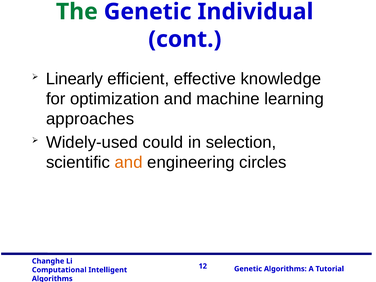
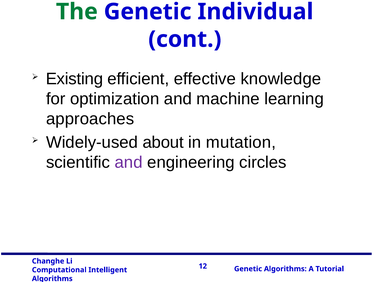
Linearly: Linearly -> Existing (74, 79)
could: could -> about (163, 142)
selection: selection -> mutation (241, 142)
and colour: orange -> purple (129, 162)
